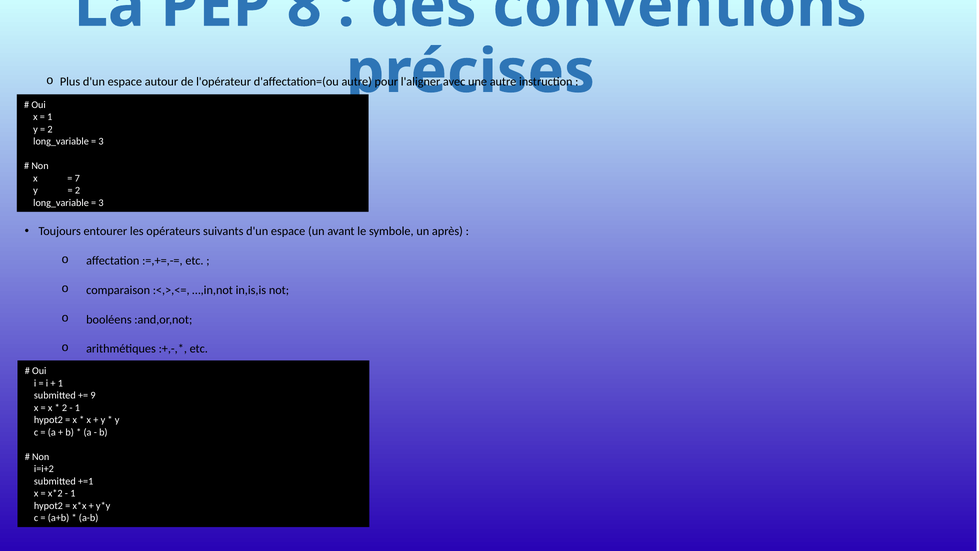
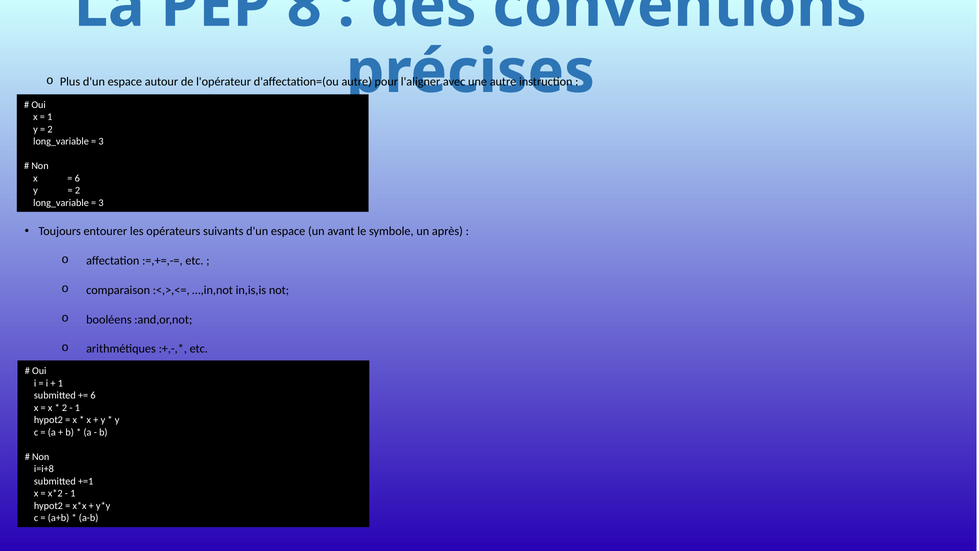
7: 7 -> 6 (77, 178)
9: 9 -> 6 (93, 395)
i=i+2: i=i+2 -> i=i+8 (44, 469)
